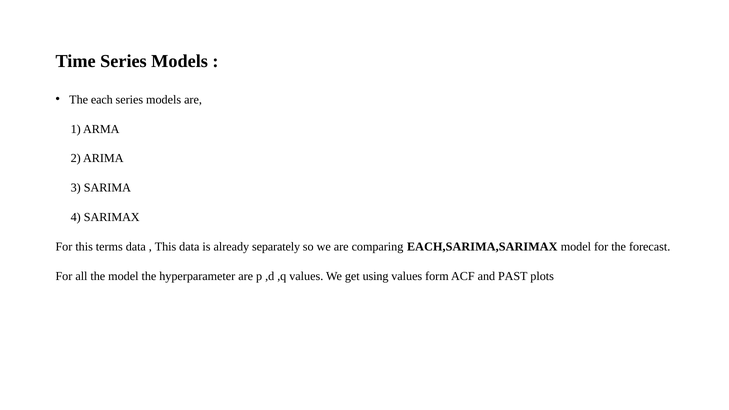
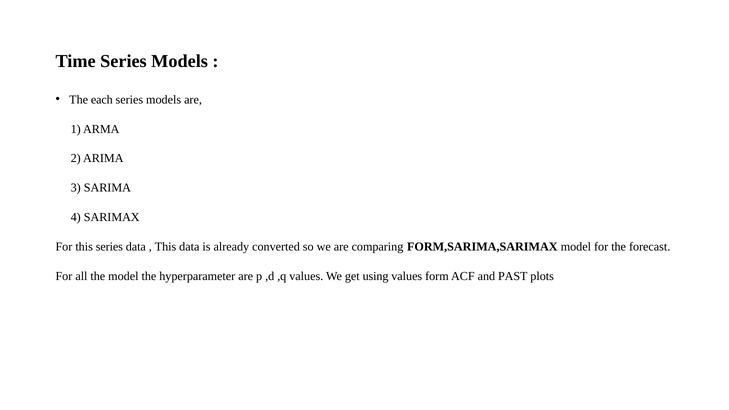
this terms: terms -> series (109, 247)
separately: separately -> converted (276, 247)
EACH,SARIMA,SARIMAX: EACH,SARIMA,SARIMAX -> FORM,SARIMA,SARIMAX (482, 247)
